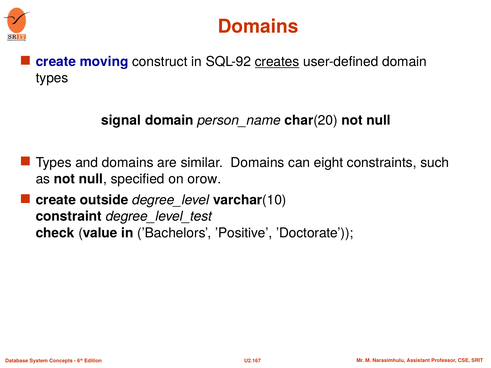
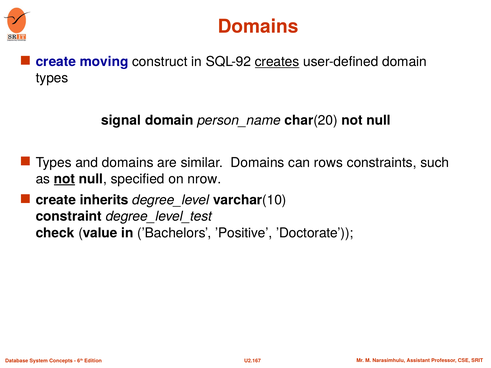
eight: eight -> rows (329, 163)
not underline: none -> present (65, 179)
orow: orow -> nrow (204, 179)
outside: outside -> inherits (104, 200)
